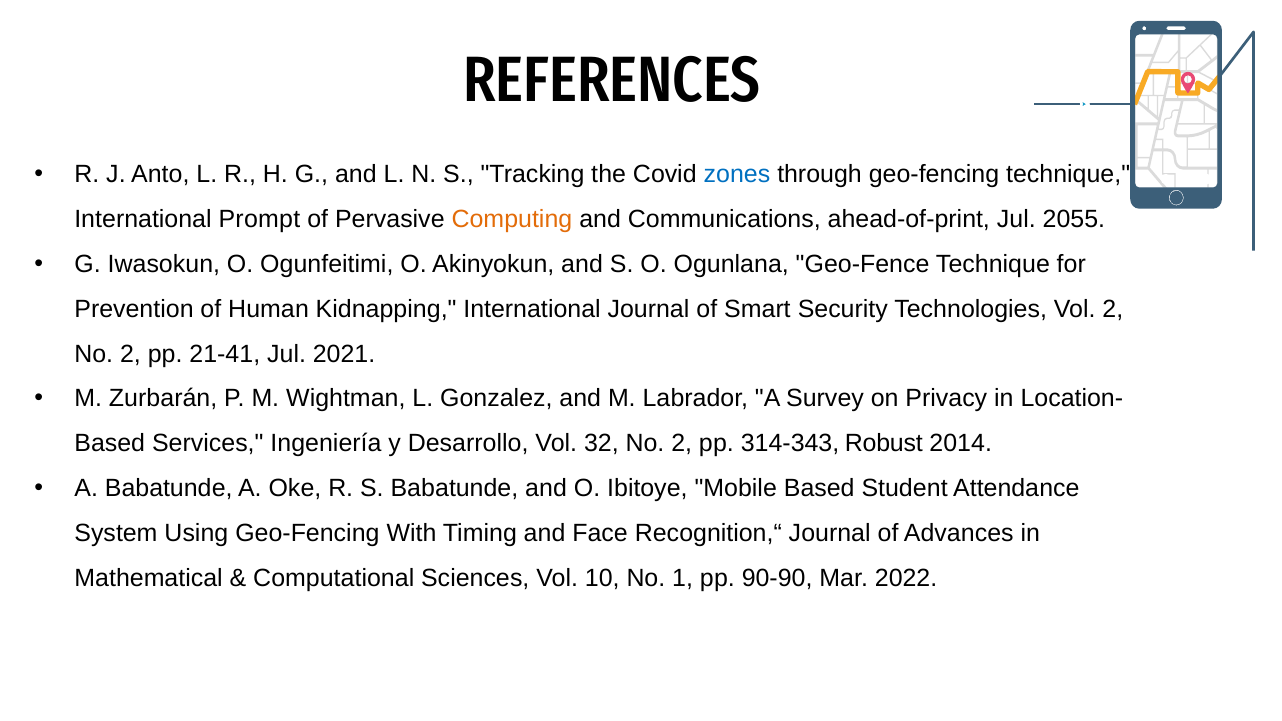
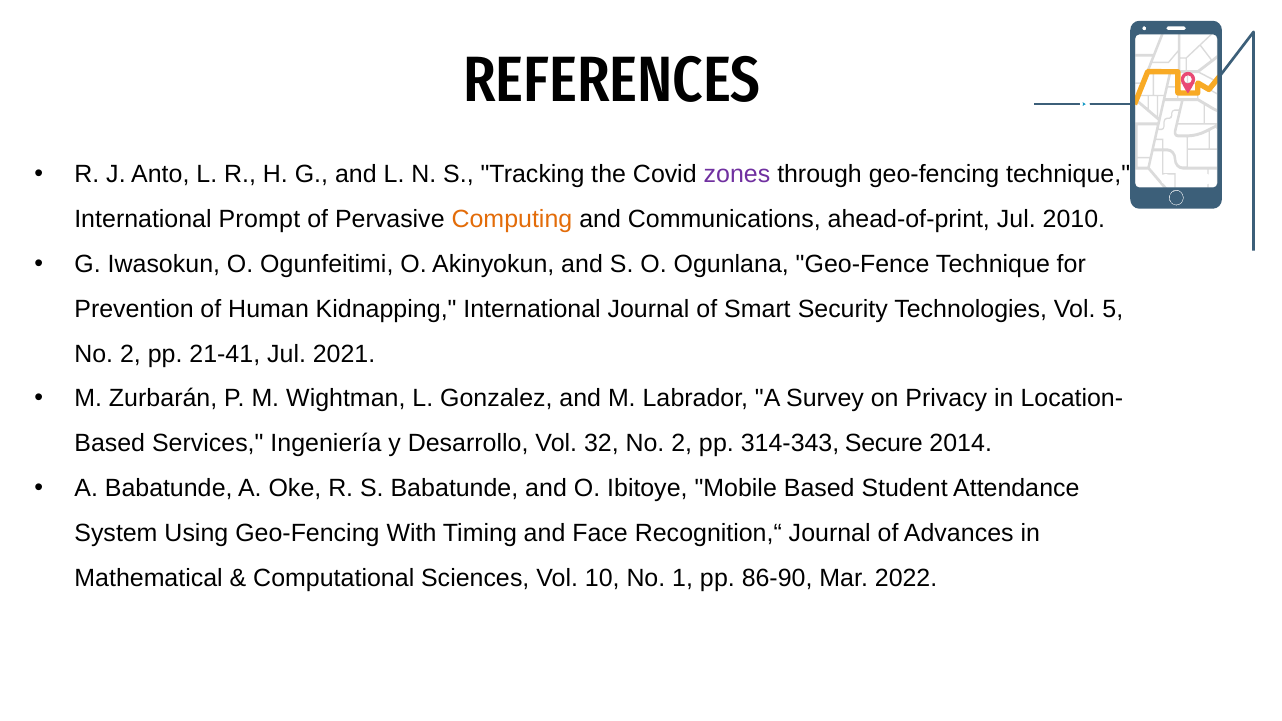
zones colour: blue -> purple (737, 174)
2055: 2055 -> 2010 (1074, 219)
Vol 2: 2 -> 5 (1113, 309)
Robust: Robust -> Secure (884, 444)
90-90: 90-90 -> 86-90 (777, 578)
